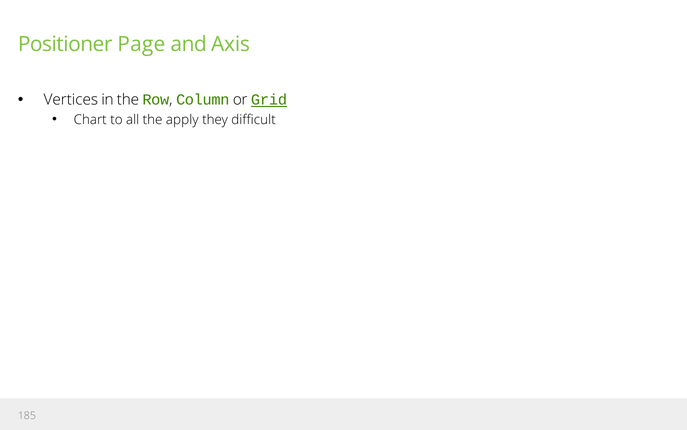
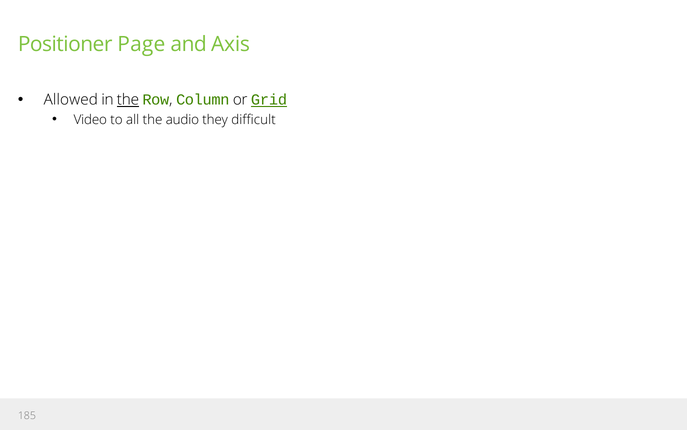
Vertices: Vertices -> Allowed (71, 100)
the underline: none -> present (128, 100)
Chart: Chart -> Video (90, 120)
apply: apply -> audio (182, 120)
